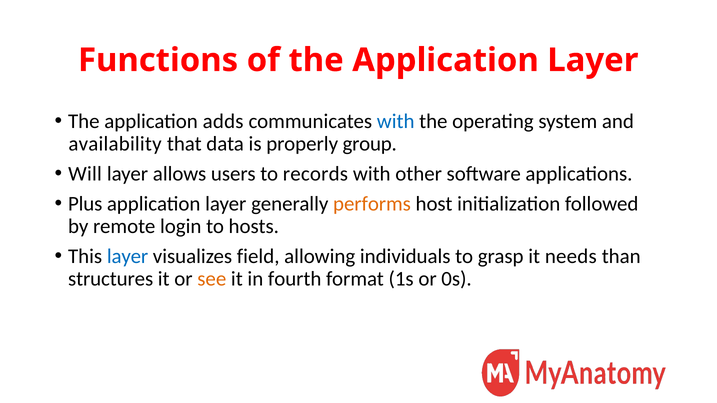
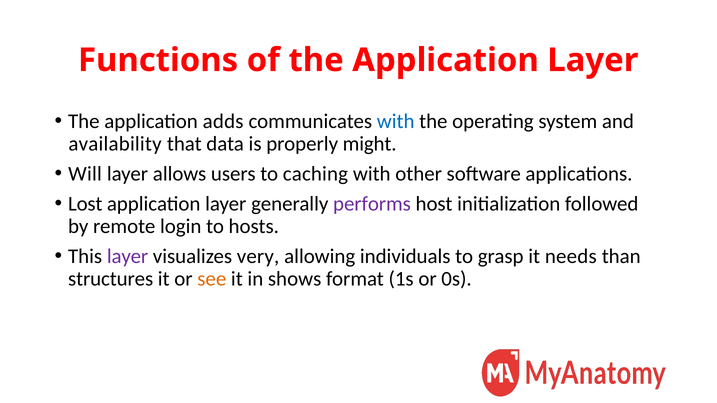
group: group -> might (370, 144)
records: records -> caching (315, 174)
Plus: Plus -> Lost (85, 204)
performs colour: orange -> purple (372, 204)
layer colour: blue -> purple (128, 257)
field: field -> very (258, 257)
fourth: fourth -> shows (295, 279)
